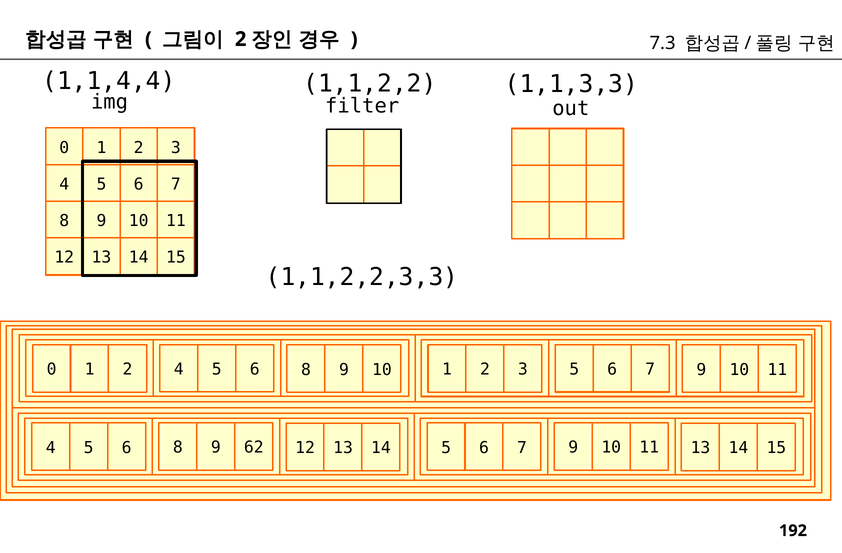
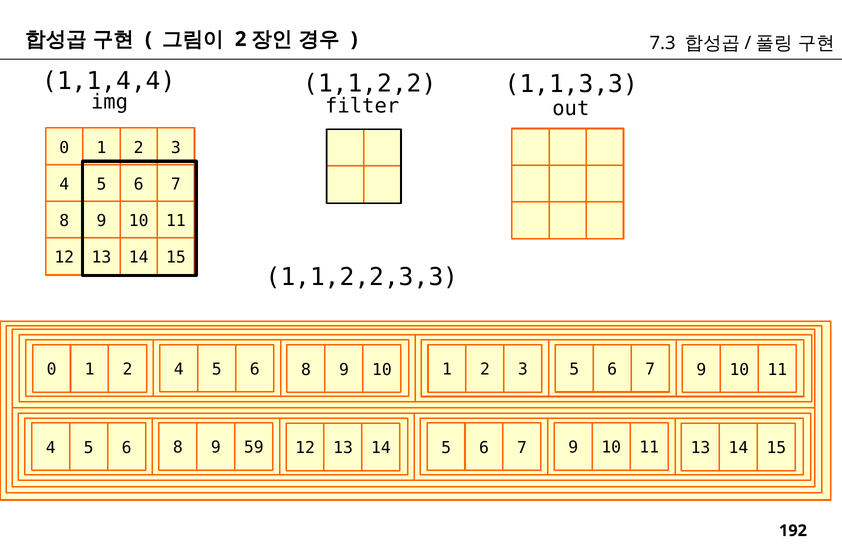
62: 62 -> 59 (254, 448)
